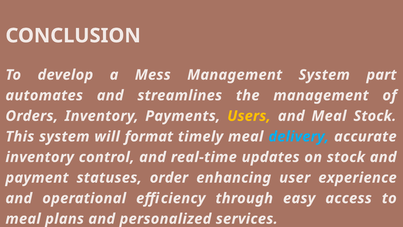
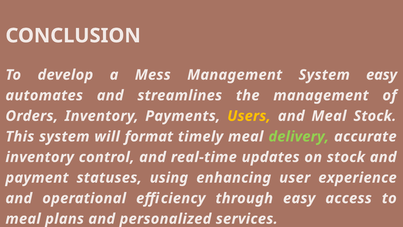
System part: part -> easy (382, 75)
delivery colour: light blue -> light green (299, 136)
order: order -> using (169, 178)
